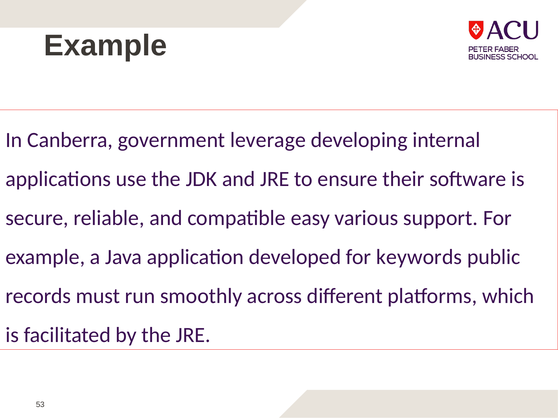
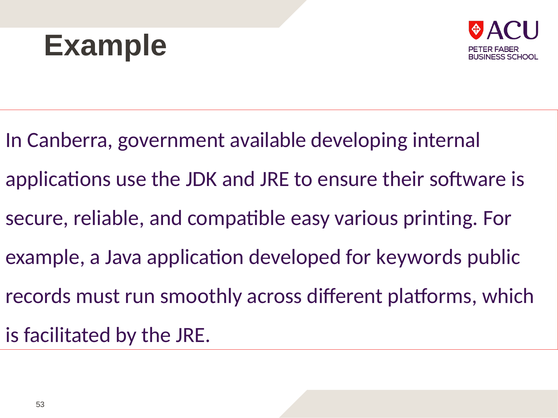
leverage: leverage -> available (268, 140)
support: support -> printing (441, 218)
